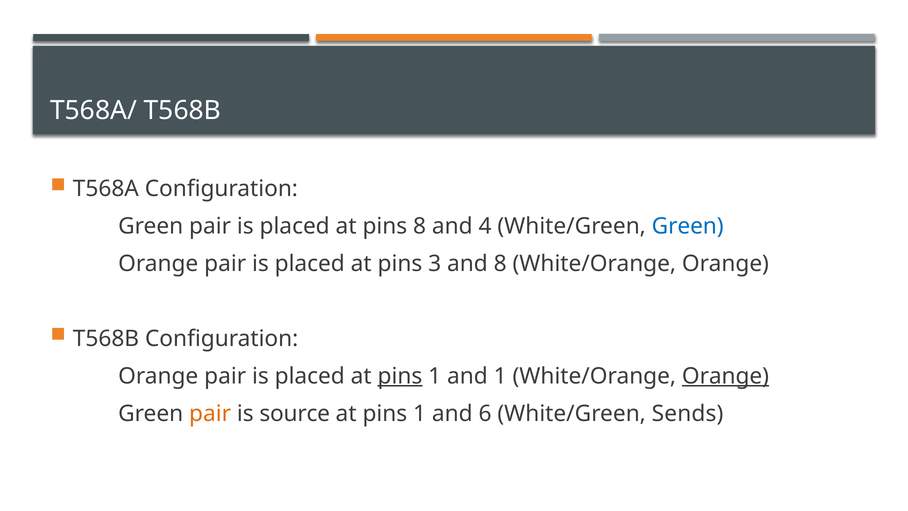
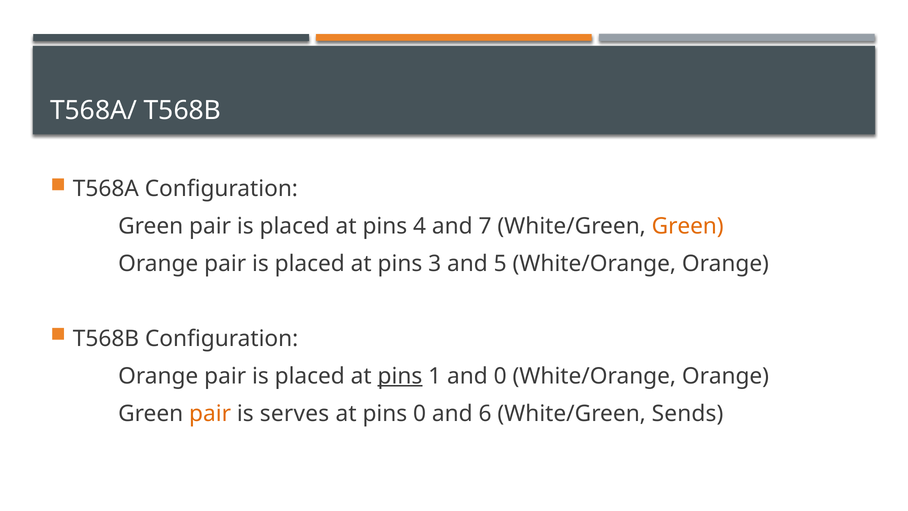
pins 8: 8 -> 4 (420, 226)
4: 4 -> 7 (485, 226)
Green colour: blue -> orange (688, 226)
and 8: 8 -> 5 (500, 263)
and 1: 1 -> 0 (500, 376)
Orange underline: present -> none (725, 376)
source: source -> serves (295, 413)
1: 1 -> 0 (420, 413)
